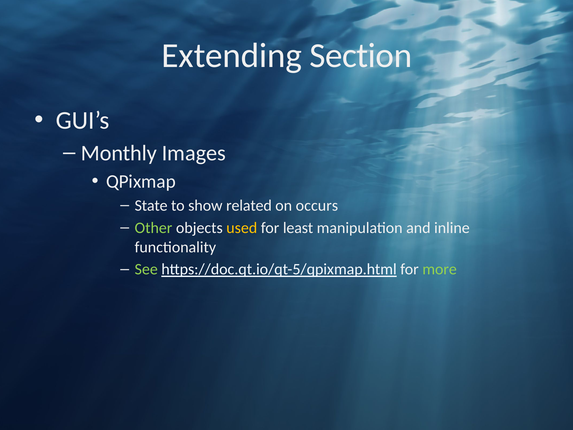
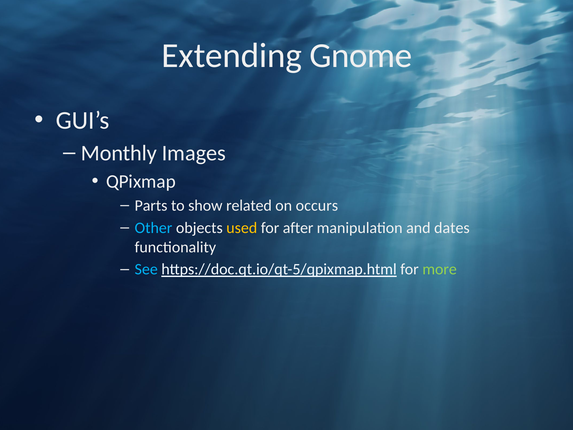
Section: Section -> Gnome (361, 55)
State: State -> Parts (151, 205)
Other colour: light green -> light blue (154, 228)
least: least -> after (298, 228)
inline: inline -> dates (452, 228)
See colour: light green -> light blue (146, 269)
